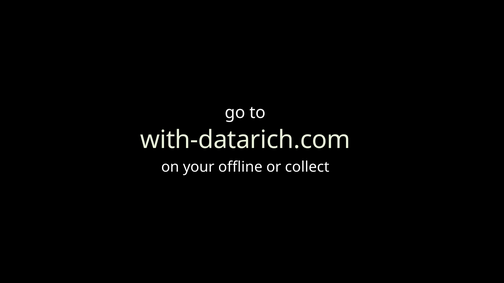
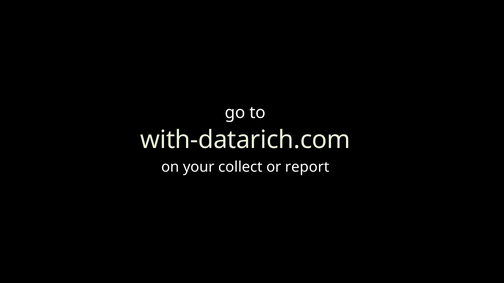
offline: offline -> collect (240, 167)
collect: collect -> report (307, 167)
